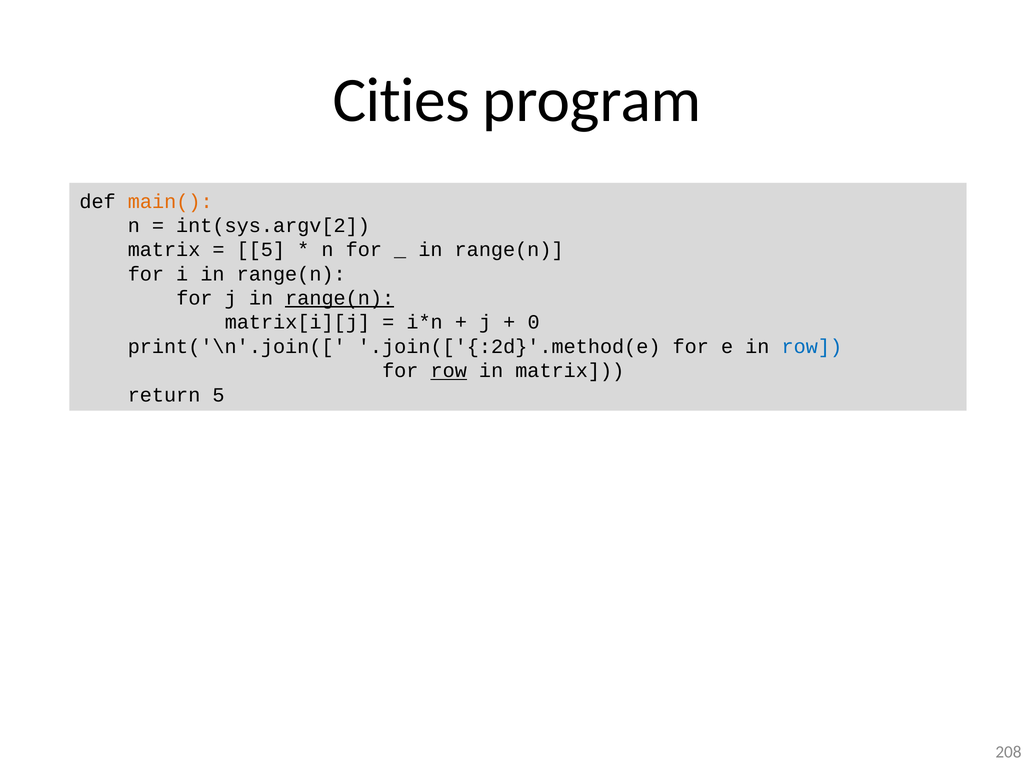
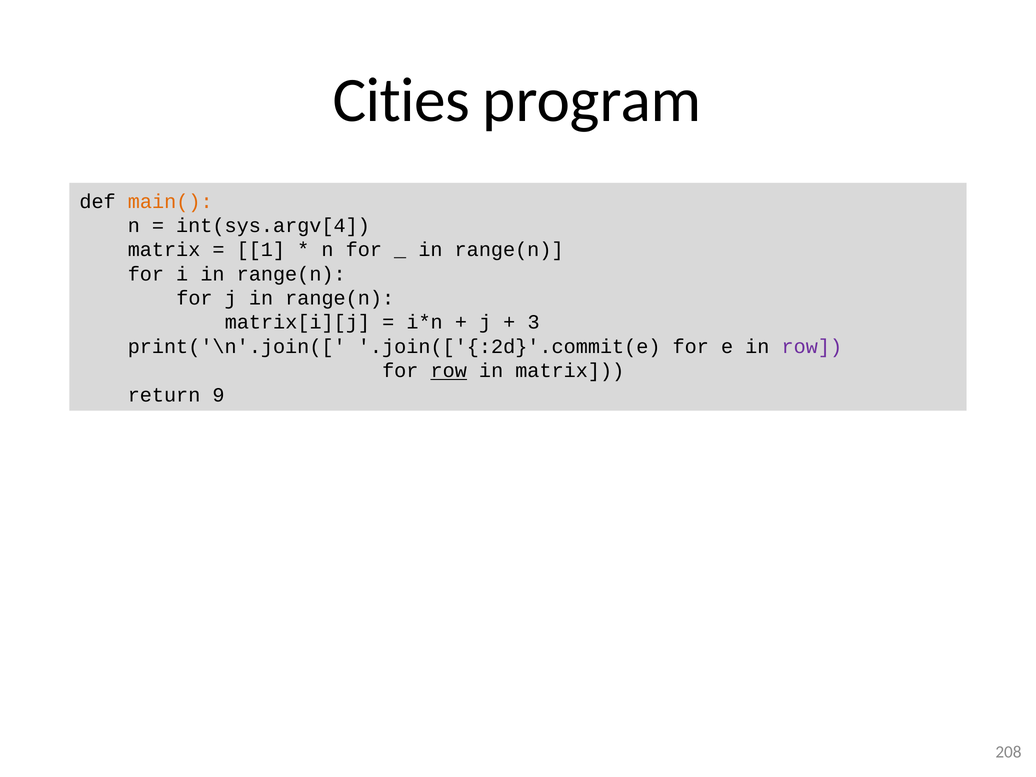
int(sys.argv[2: int(sys.argv[2 -> int(sys.argv[4 (273, 226)
5: 5 -> 1 (261, 250)
range(n underline: present -> none (340, 298)
0: 0 -> 3 (534, 322)
.join(['{:2d}'.method(e: .join(['{:2d}'.method(e -> .join(['{:2d}'.commit(e (509, 347)
row colour: blue -> purple (812, 347)
return 5: 5 -> 9 (219, 395)
